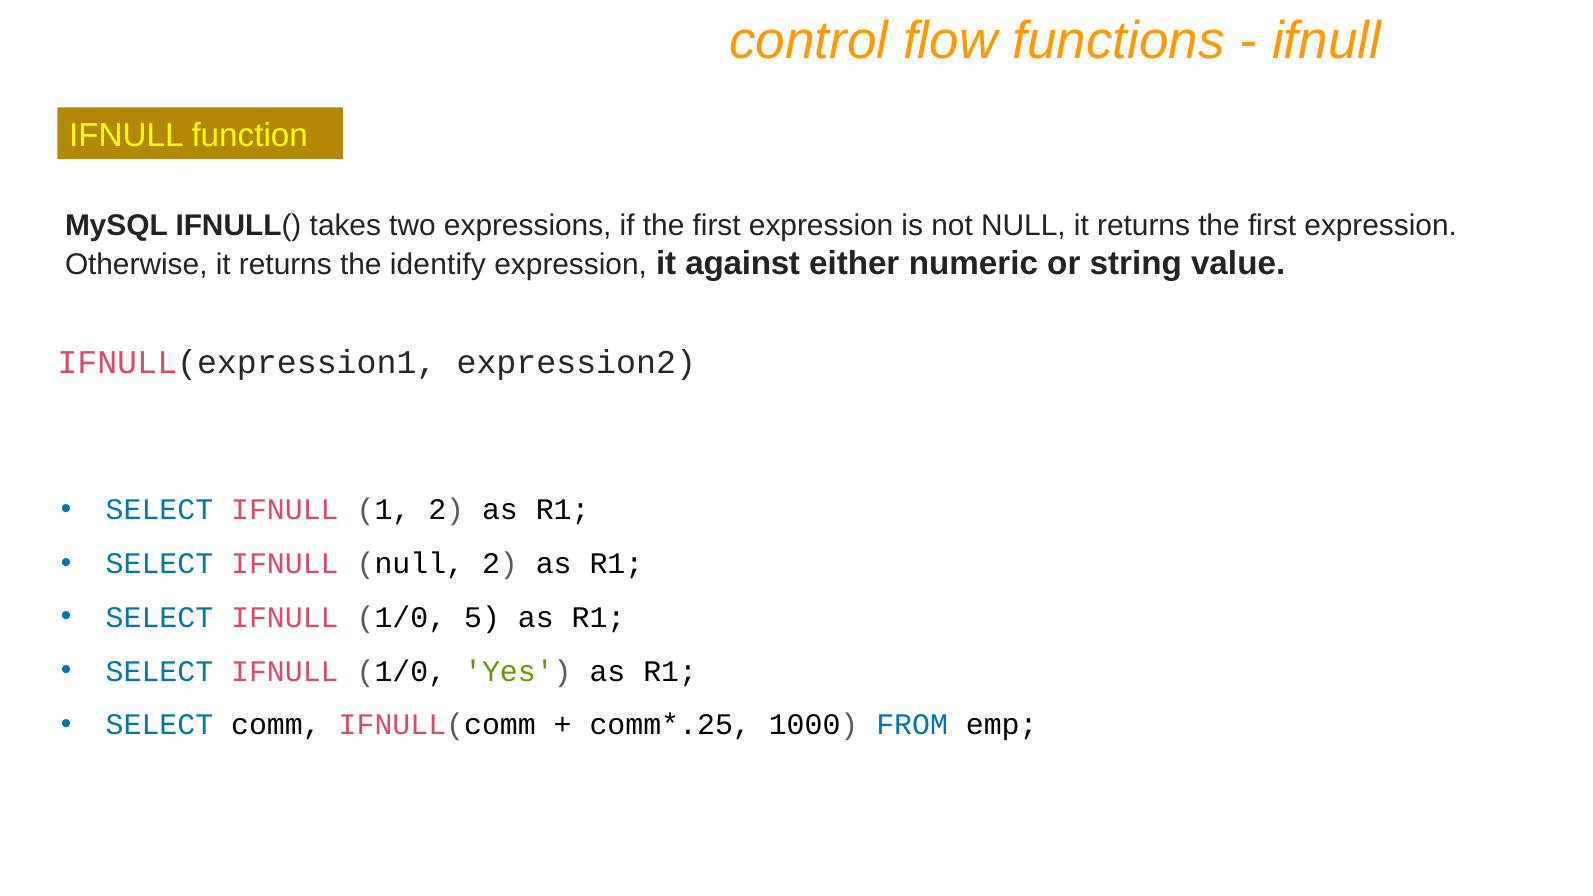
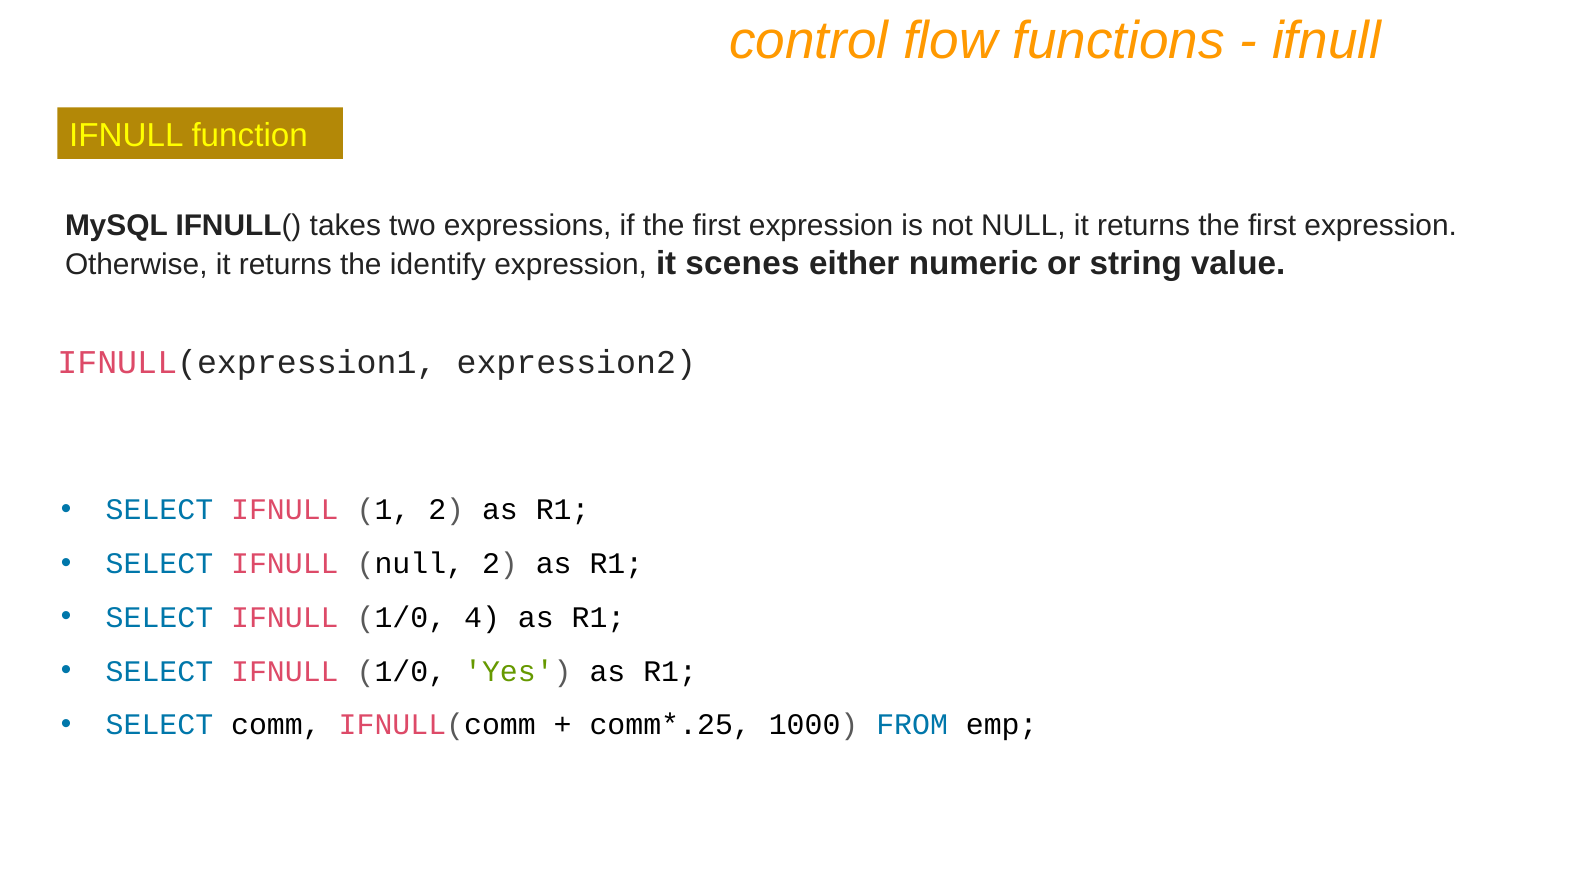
against: against -> scenes (742, 264)
5: 5 -> 4 (482, 618)
